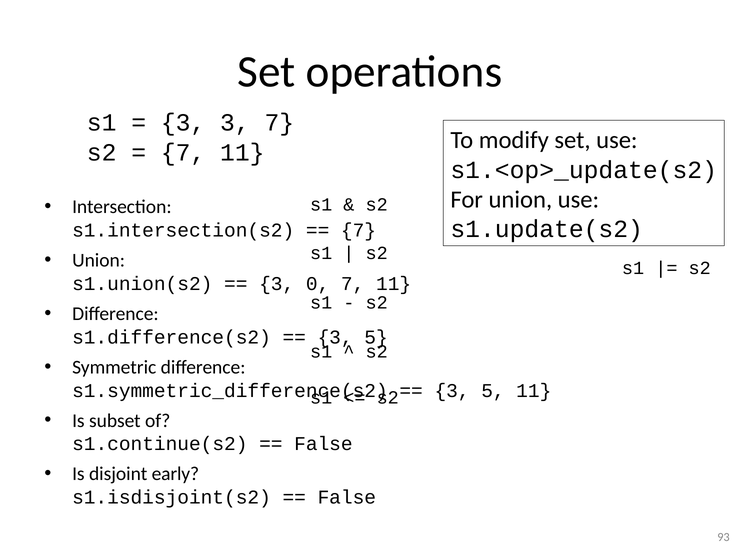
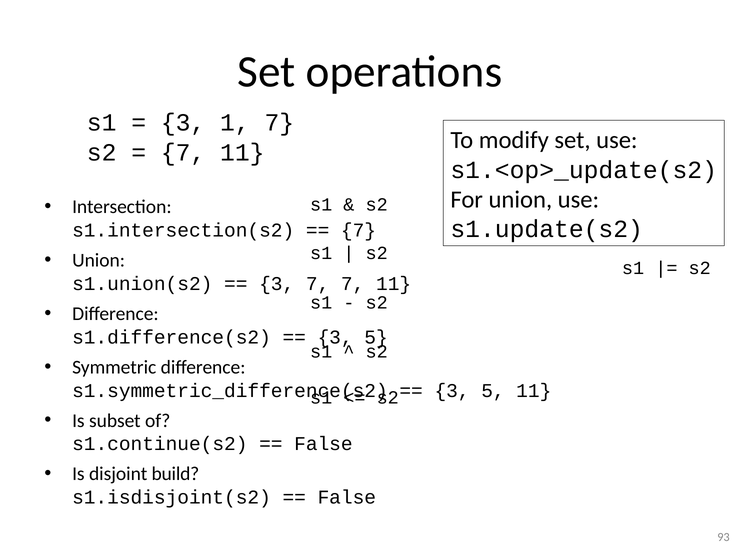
3 3: 3 -> 1 (235, 123)
3 0: 0 -> 7 (318, 284)
early: early -> build (175, 474)
